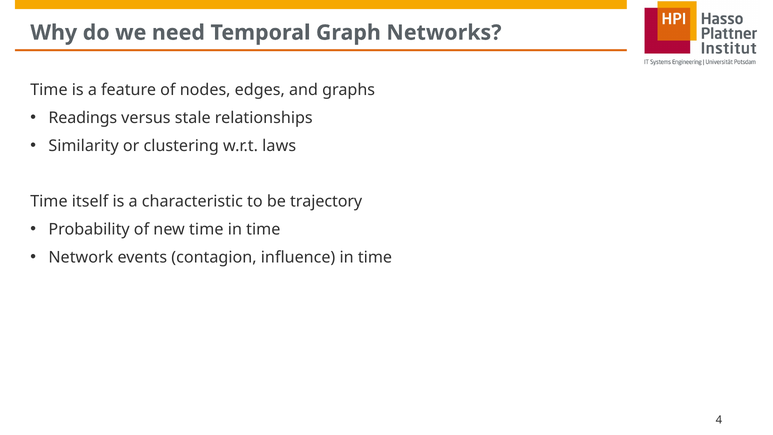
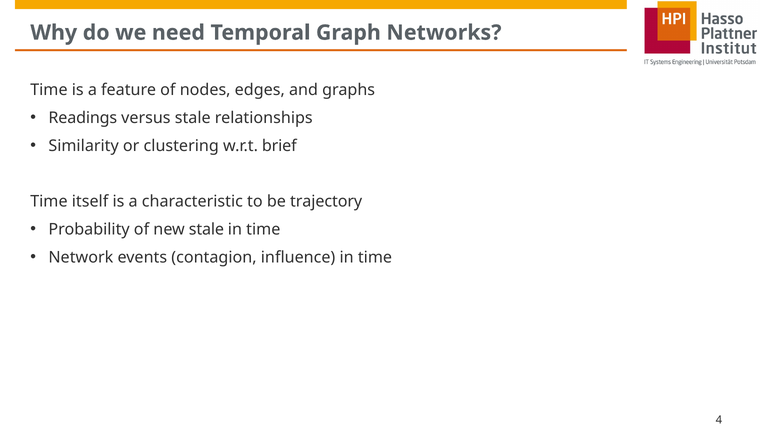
laws: laws -> brief (279, 146)
new time: time -> stale (206, 229)
